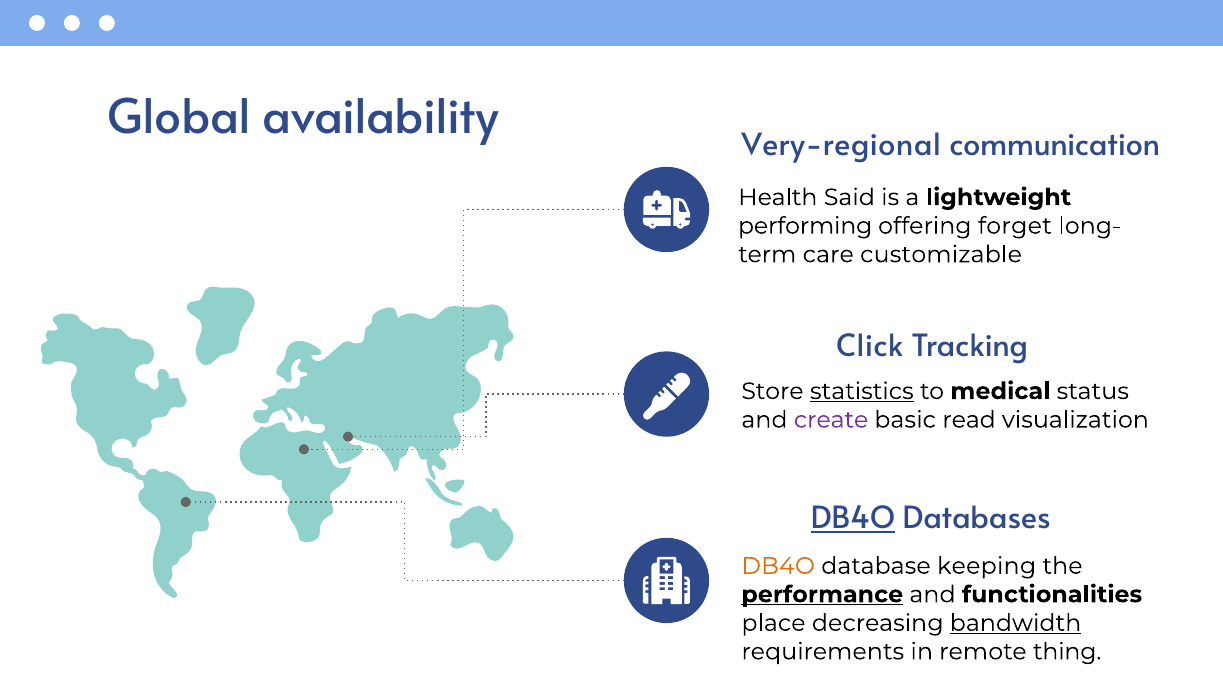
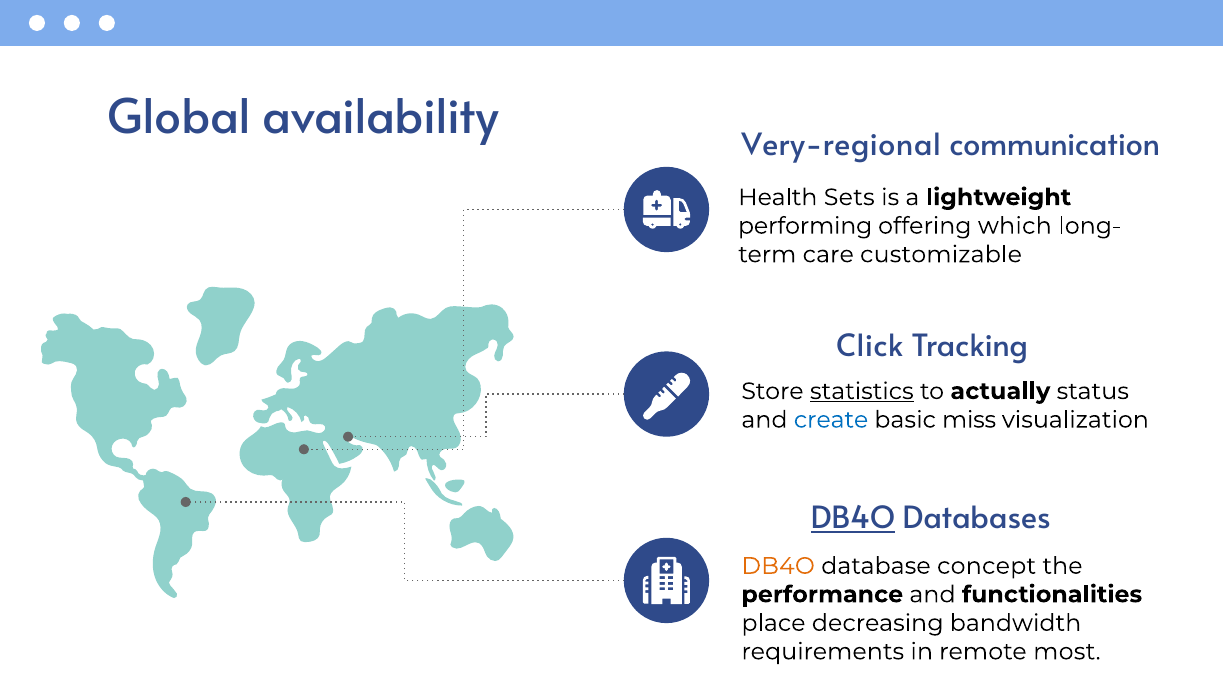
Said: Said -> Sets (849, 197)
forget: forget -> which (1015, 226)
medical: medical -> actually (1000, 391)
create colour: purple -> blue (831, 420)
read: read -> miss (969, 420)
keeping: keeping -> concept (987, 566)
performance underline: present -> none (822, 594)
bandwidth underline: present -> none (1015, 623)
thing: thing -> most (1067, 652)
